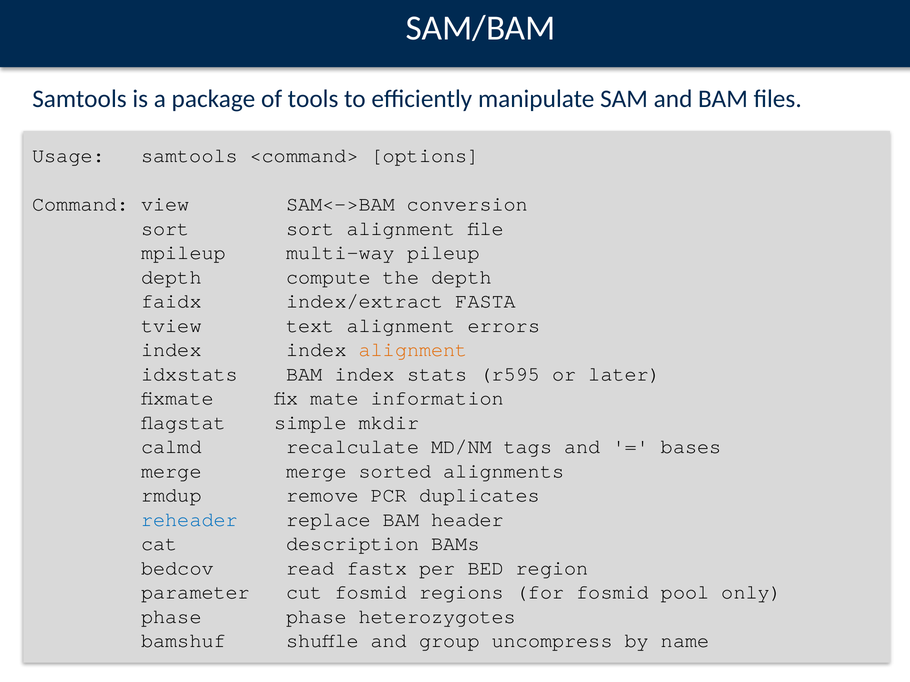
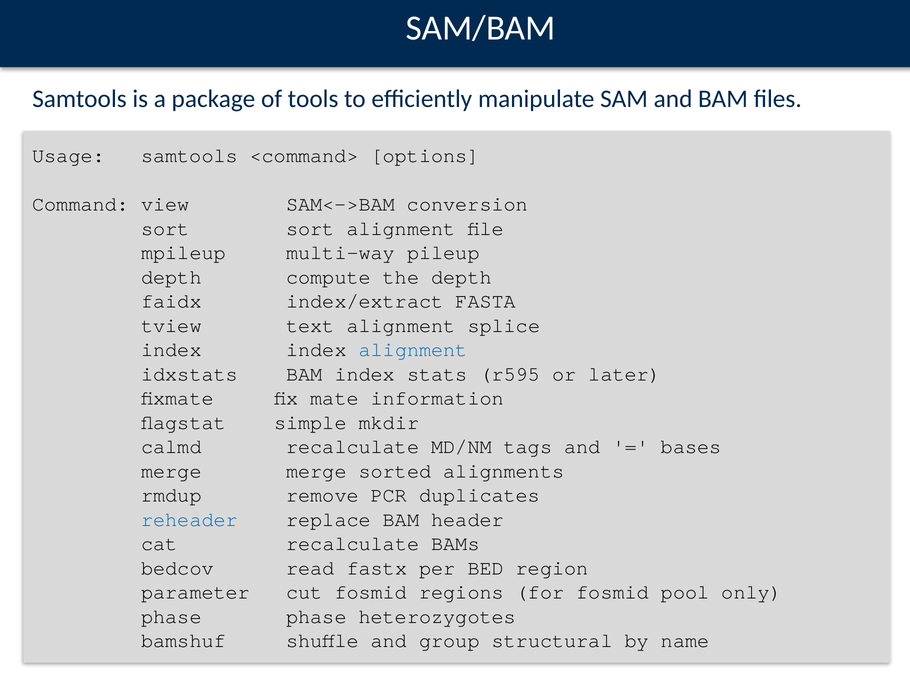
errors: errors -> splice (504, 326)
alignment colour: orange -> blue (413, 350)
cat description: description -> recalculate (353, 544)
uncompress: uncompress -> structural (552, 641)
